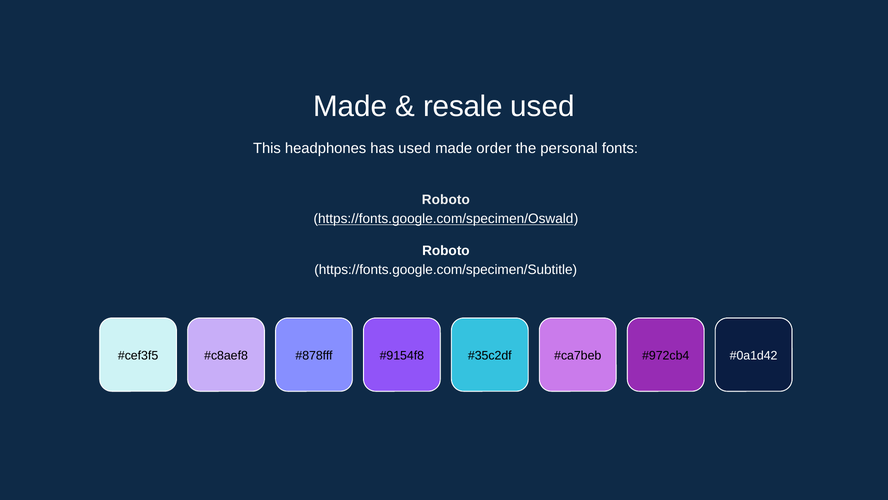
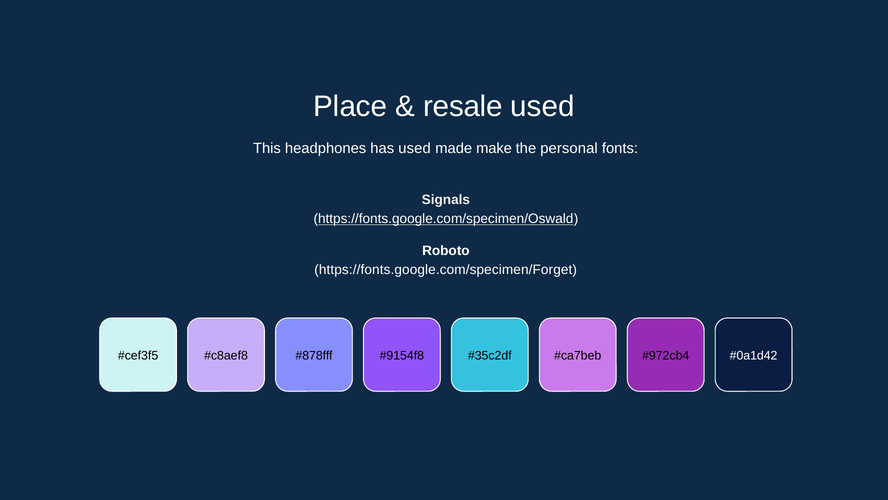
Made: Made -> Place (350, 107)
order: order -> make (494, 148)
Roboto: Roboto -> Signals (446, 200)
https://fonts.google.com/specimen/Subtitle: https://fonts.google.com/specimen/Subtitle -> https://fonts.google.com/specimen/Forget (446, 269)
